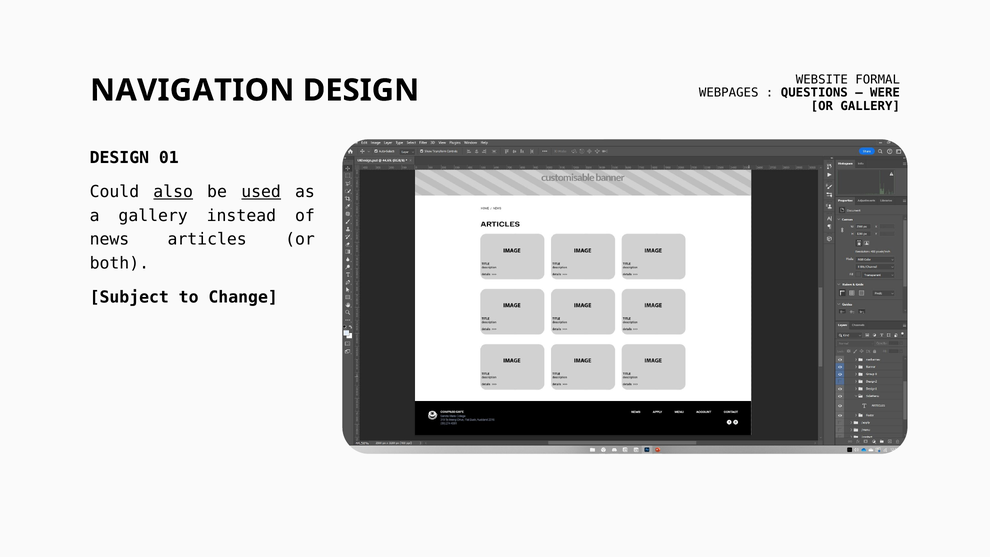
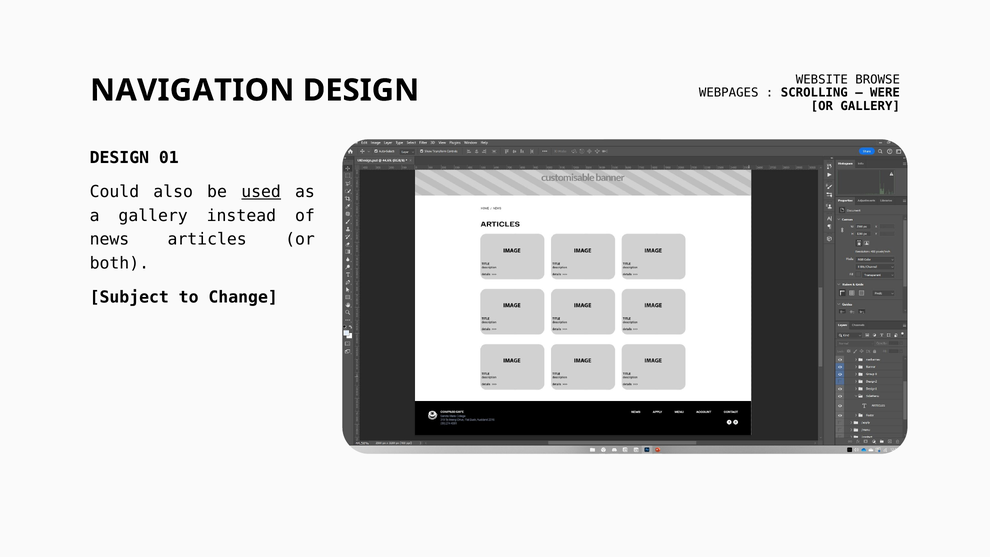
FORMAL: FORMAL -> BROWSE (878, 79)
QUESTIONS: QUESTIONS -> SCROLLING (814, 93)
also underline: present -> none (173, 192)
